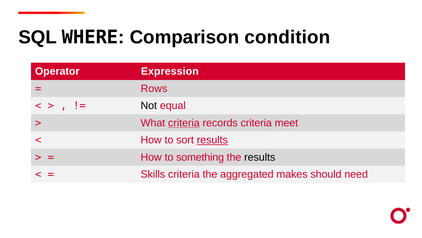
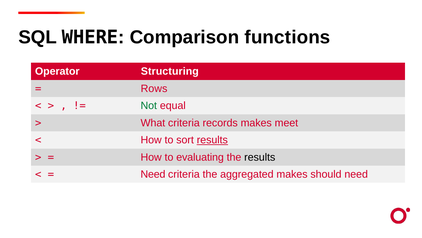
condition: condition -> functions (288, 37)
Expression: Expression -> Structuring (170, 71)
Not colour: black -> green (149, 106)
criteria underline: present -> none (184, 123)
records criteria: criteria -> makes (256, 123)
something: something -> evaluating (200, 157)
Skills: Skills -> Need (153, 174)
